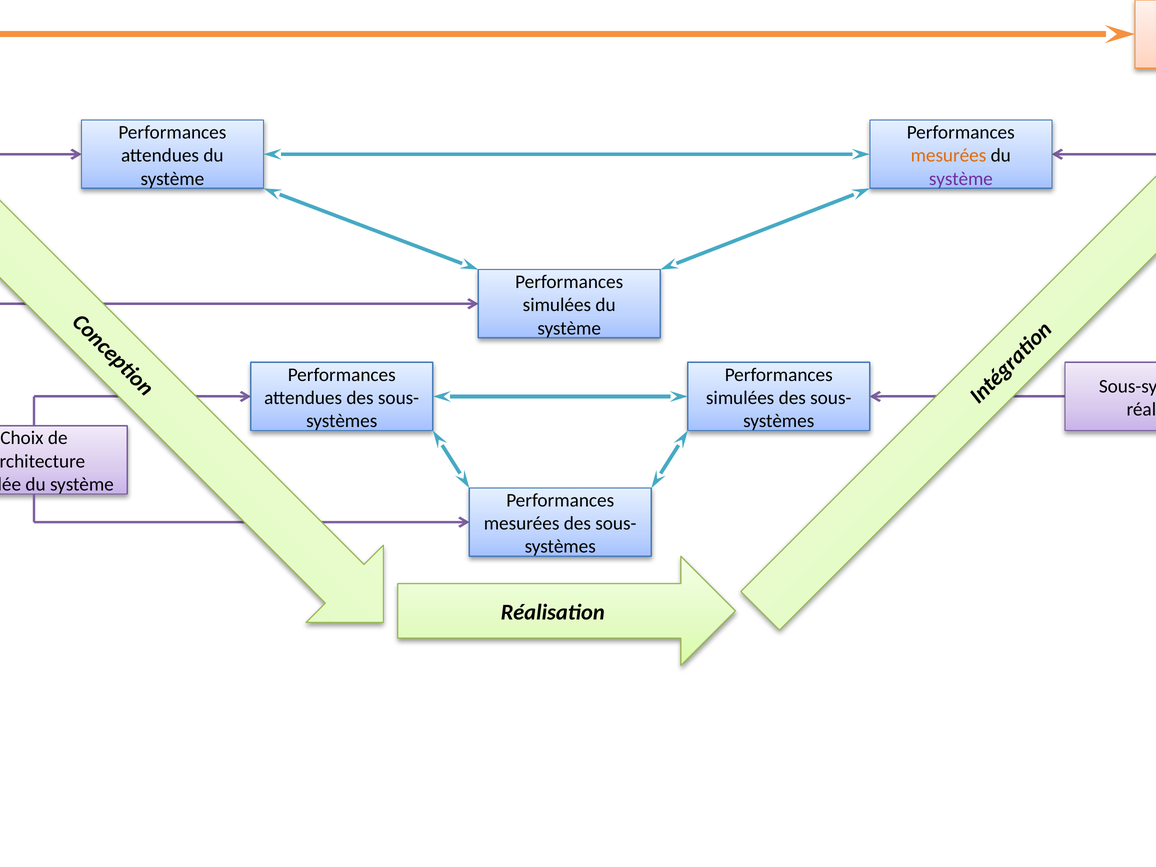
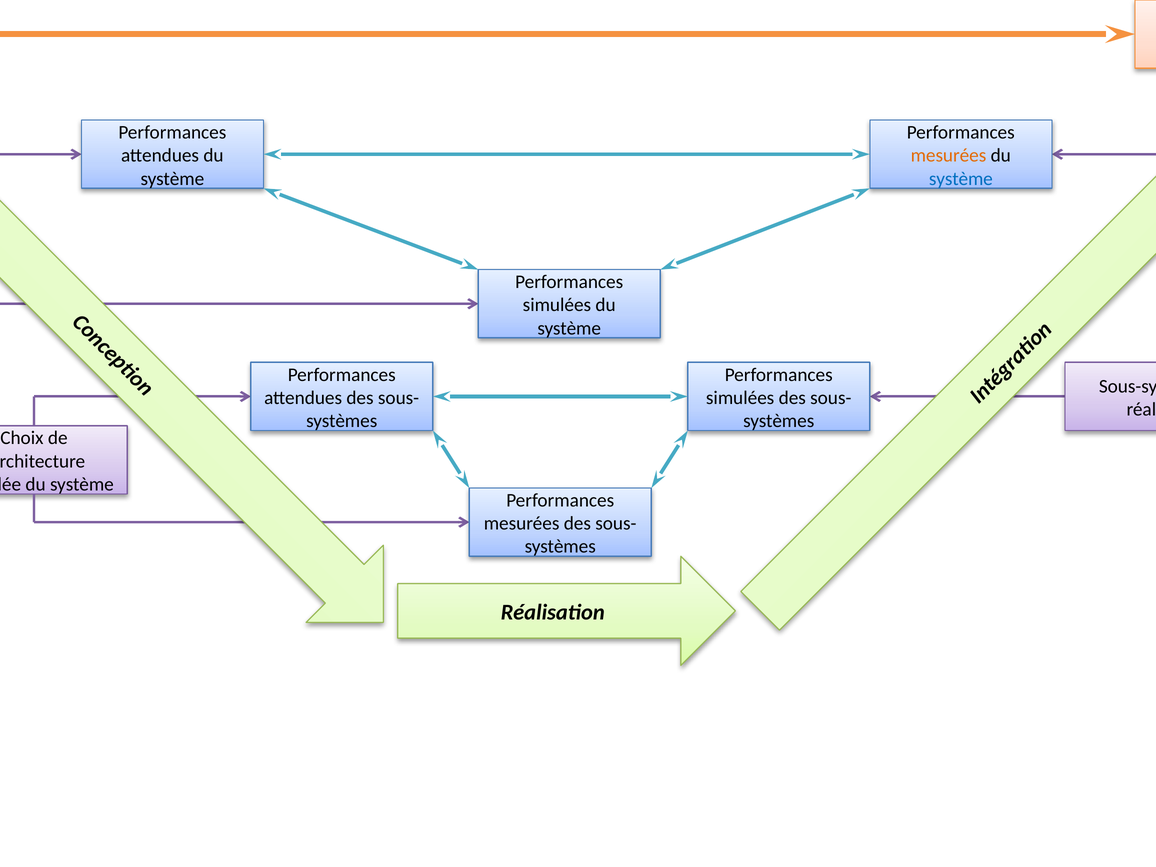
système colour: purple -> blue (961, 179)
